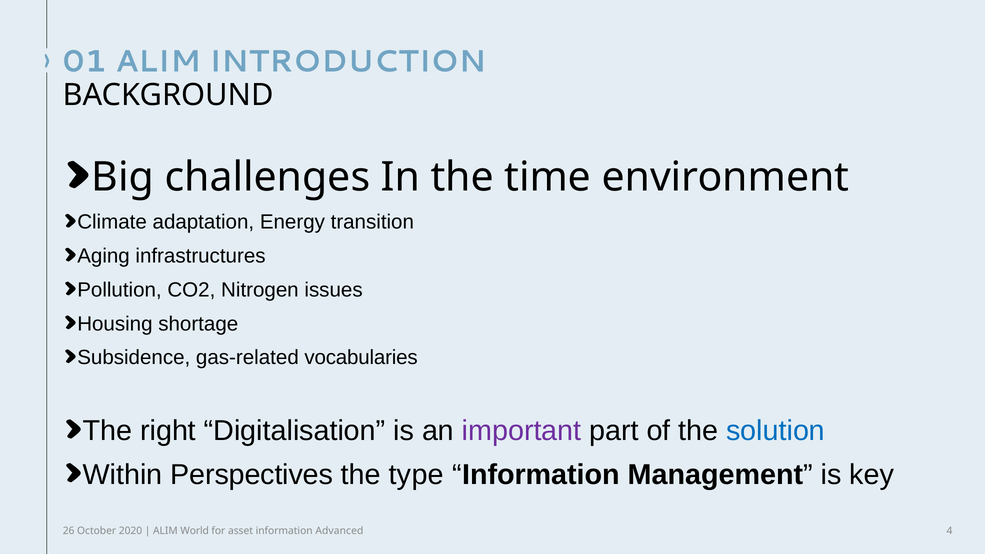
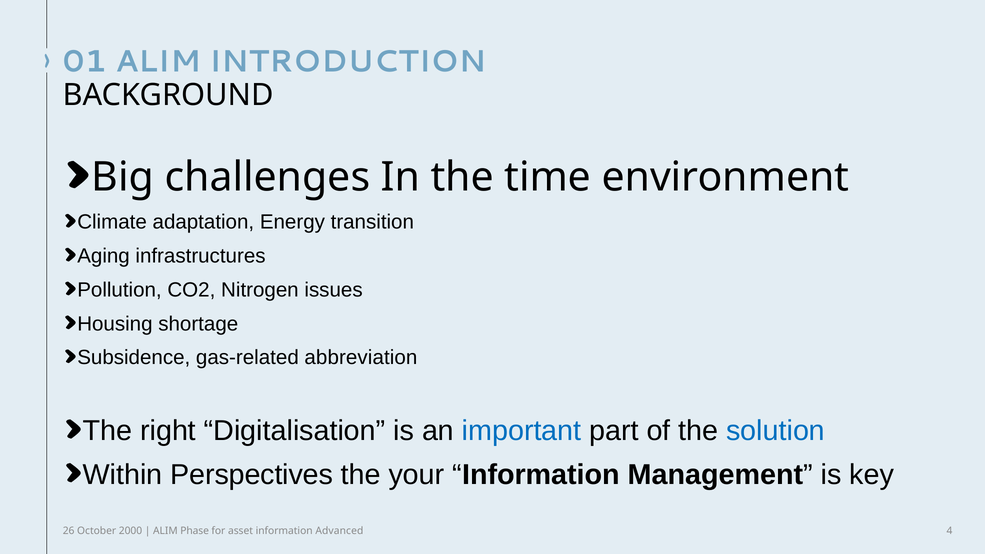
vocabularies: vocabularies -> abbreviation (361, 358)
important colour: purple -> blue (522, 431)
type: type -> your (416, 475)
2020: 2020 -> 2000 (131, 531)
World: World -> Phase (195, 531)
